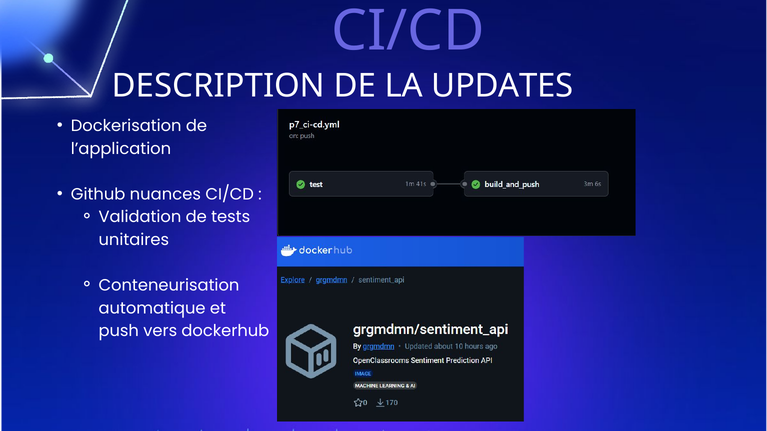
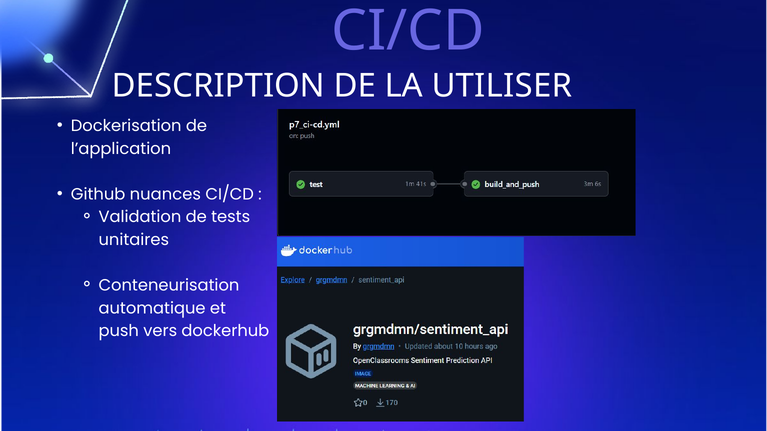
UPDATES: UPDATES -> UTILISER (502, 86)
